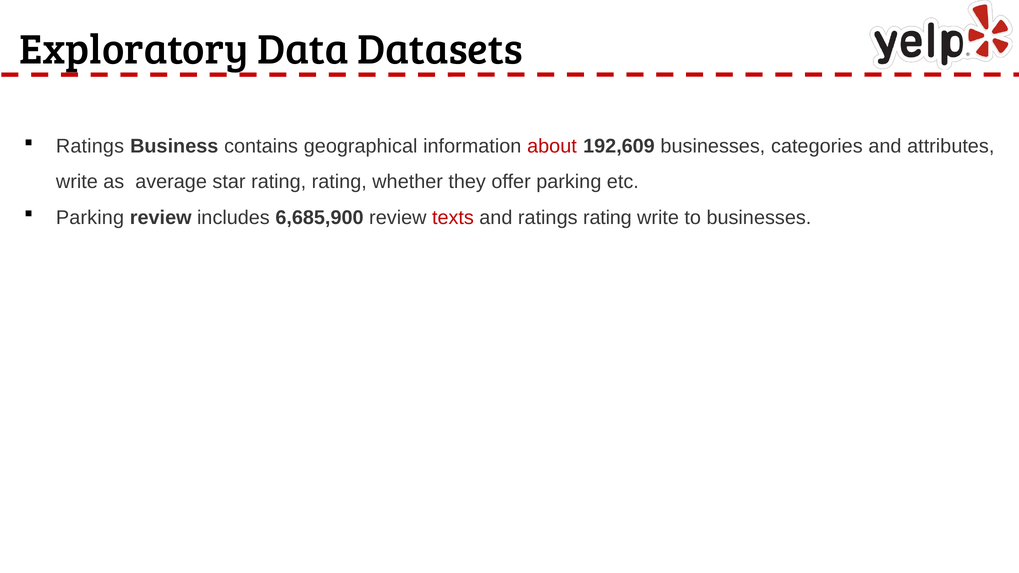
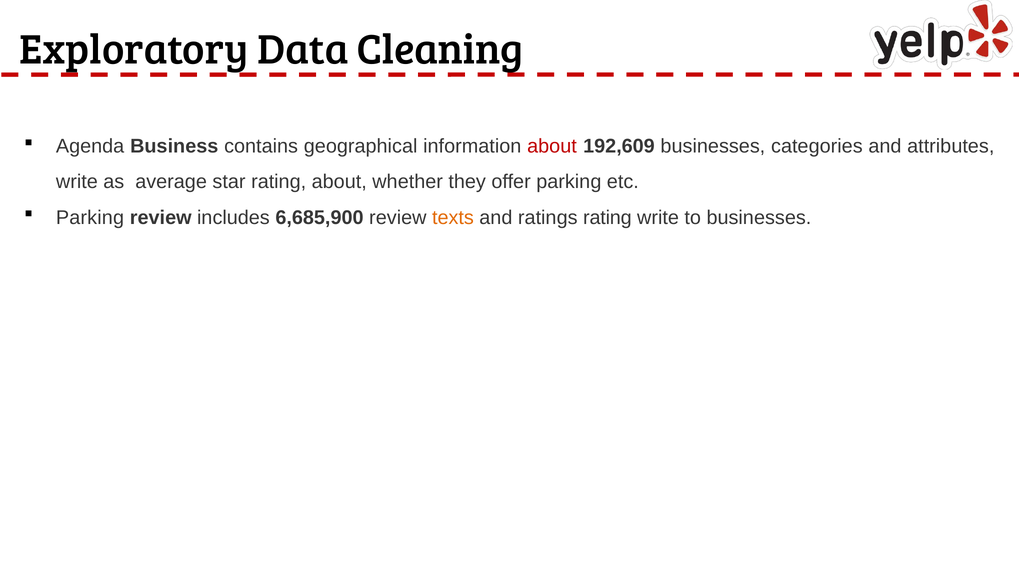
Datasets: Datasets -> Cleaning (440, 50)
Ratings: Ratings -> Agenda (90, 146)
rating rating: rating -> about (339, 182)
texts colour: red -> orange (453, 218)
